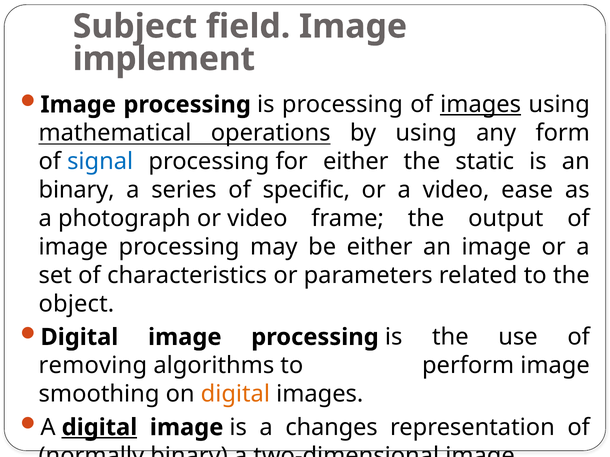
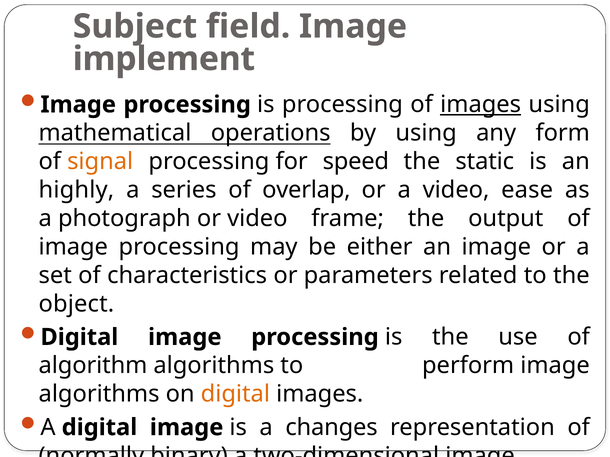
signal colour: blue -> orange (100, 162)
for either: either -> speed (356, 162)
binary: binary -> highly (76, 190)
specific: specific -> overlap (306, 190)
removing: removing -> algorithm (93, 366)
smoothing: smoothing -> algorithms (99, 394)
digital underline: present -> none (99, 428)
